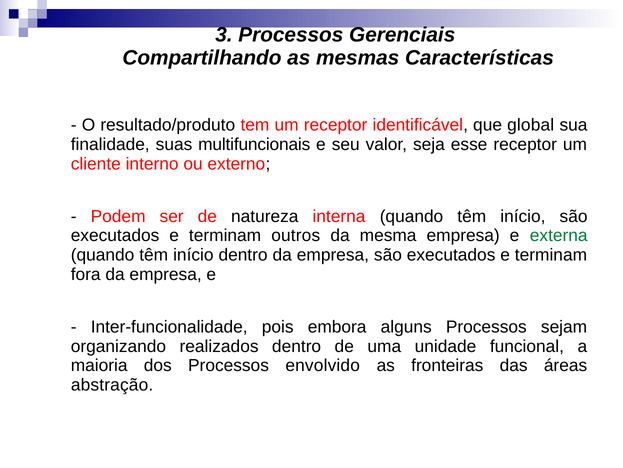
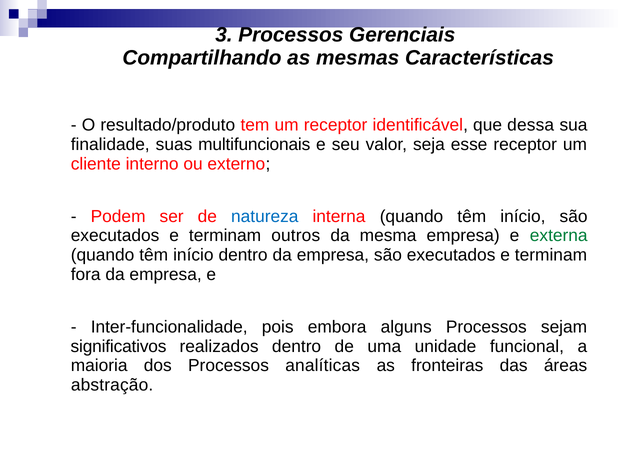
global: global -> dessa (531, 125)
natureza colour: black -> blue (265, 216)
organizando: organizando -> significativos (119, 346)
envolvido: envolvido -> analíticas (323, 365)
